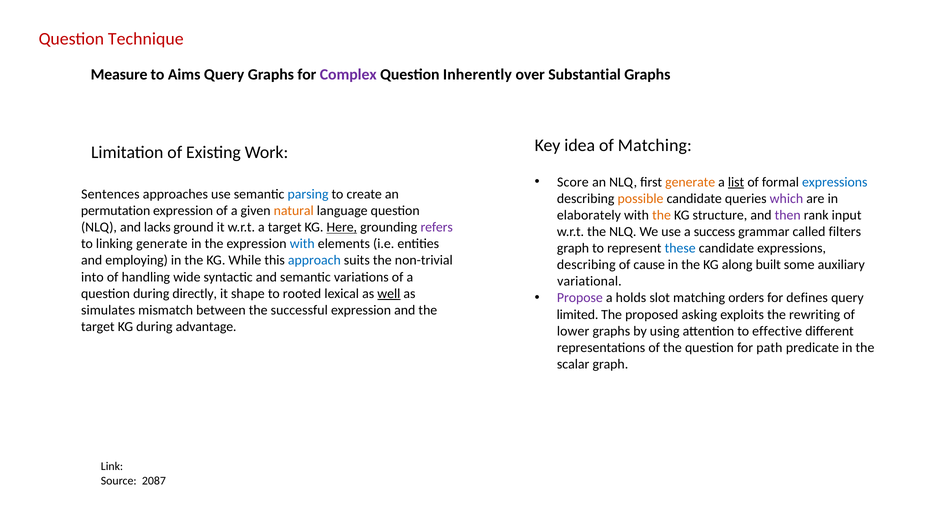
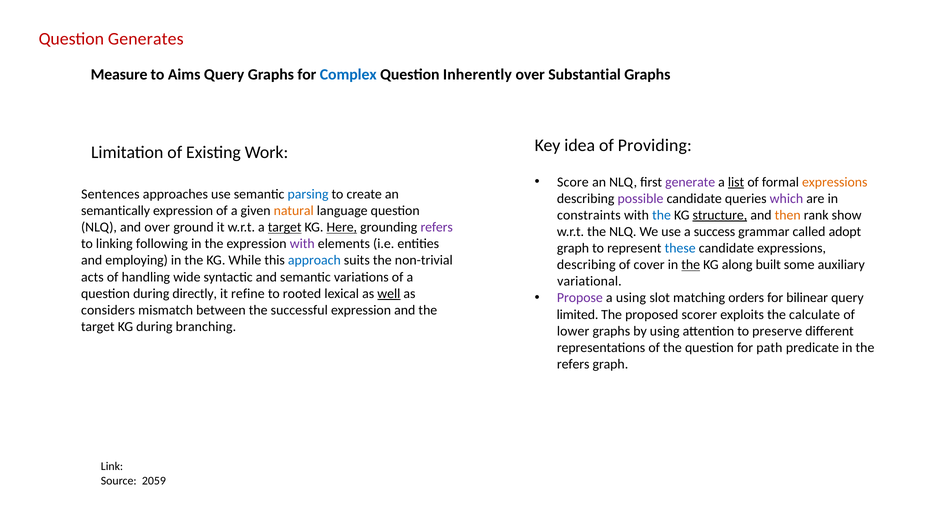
Technique: Technique -> Generates (146, 39)
Complex colour: purple -> blue (348, 75)
of Matching: Matching -> Providing (655, 146)
generate colour: orange -> purple (690, 182)
expressions colour: blue -> orange (835, 182)
possible colour: orange -> purple (641, 199)
permutation: permutation -> semantically (116, 211)
elaborately: elaborately -> constraints (589, 215)
the colour: orange -> blue (662, 215)
structure underline: none -> present (720, 215)
then colour: purple -> orange (788, 215)
input: input -> show (847, 215)
and lacks: lacks -> over (157, 228)
target underline: none -> present (285, 228)
filters: filters -> adopt (845, 232)
linking generate: generate -> following (162, 244)
with colour: blue -> purple (302, 244)
cause: cause -> cover (649, 265)
the underline: none -> present (691, 265)
into: into -> acts (92, 277)
shape: shape -> refine (248, 294)
a holds: holds -> using (631, 298)
defines: defines -> bilinear (807, 298)
simulates: simulates -> considers (108, 311)
asking: asking -> scorer (699, 315)
rewriting: rewriting -> calculate (815, 315)
advantage: advantage -> branching (206, 327)
effective: effective -> preserve (777, 331)
scalar: scalar -> refers (573, 365)
2087: 2087 -> 2059 (154, 481)
